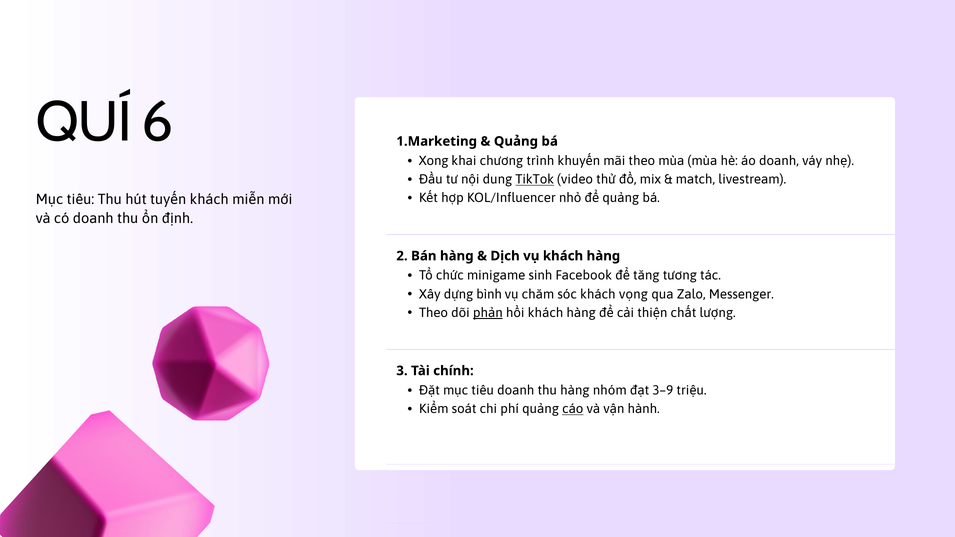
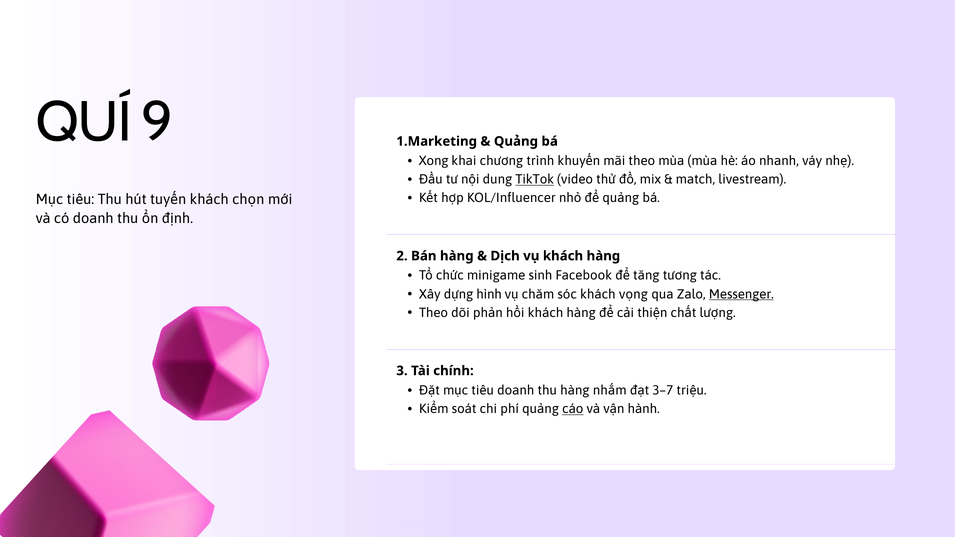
6: 6 -> 9 (157, 122)
áo doanh: doanh -> nhanh (779, 161)
miễn: miễn -> chọn (248, 200)
dựng bình: bình -> hình (489, 294)
Messenger underline: none -> present (741, 294)
phản underline: present -> none (488, 313)
nhóm: nhóm -> nhắm (610, 391)
3–9: 3–9 -> 3–7 (663, 391)
